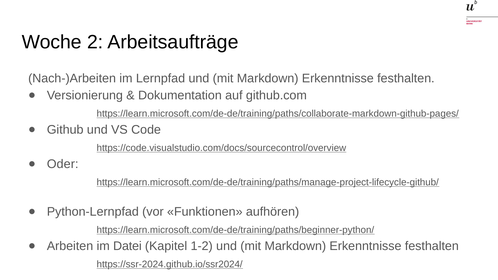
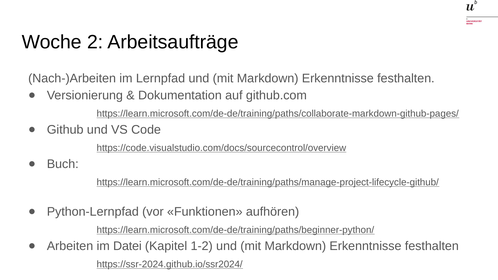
Oder: Oder -> Buch (63, 164)
